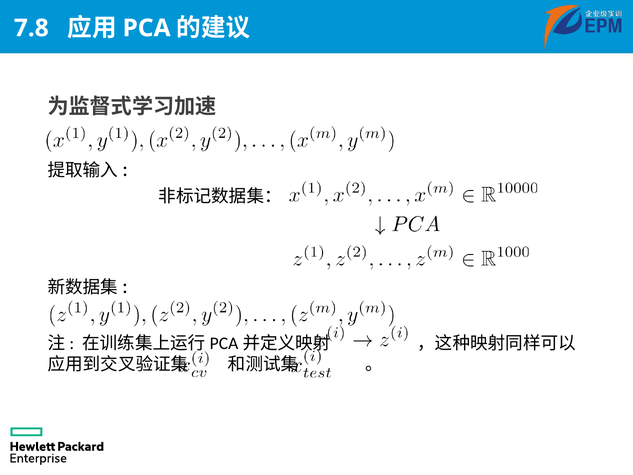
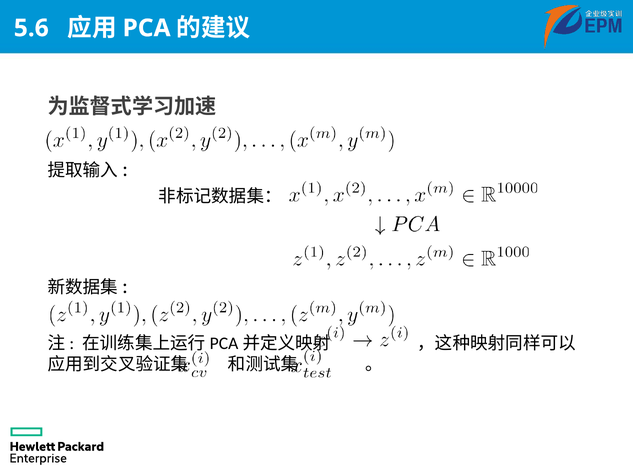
7.8: 7.8 -> 5.6 (31, 28)
